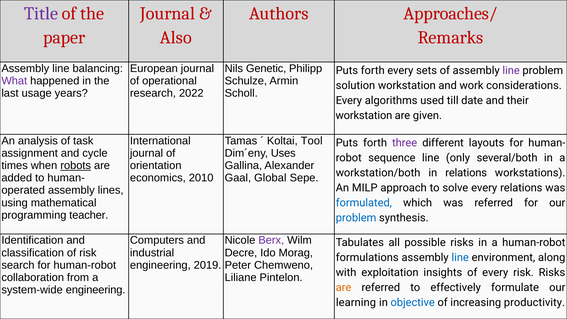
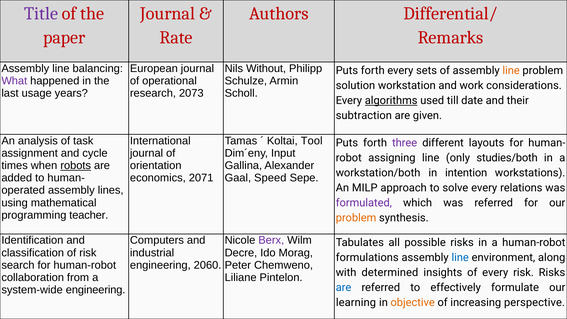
Approaches/: Approaches/ -> Differential/ (451, 13)
Also: Also -> Rate (176, 38)
Genetic: Genetic -> Without (266, 68)
line colour: purple -> orange (511, 71)
2022: 2022 -> 2073 (191, 93)
algorithms underline: none -> present (391, 101)
workstation: workstation -> subtraction (364, 116)
Uses: Uses -> Input (283, 153)
sequence: sequence -> assigning (392, 158)
several/both: several/both -> studies/both (507, 158)
in relations: relations -> intention (466, 173)
2010: 2010 -> 2071 (201, 178)
Global: Global -> Speed (270, 178)
formulated colour: blue -> purple (364, 203)
problem colour: blue -> orange (356, 218)
2019: 2019 -> 2060 (208, 265)
exploitation: exploitation -> determined (390, 272)
are colour: orange -> blue (344, 287)
objective colour: blue -> orange (413, 302)
productivity: productivity -> perspective (534, 302)
